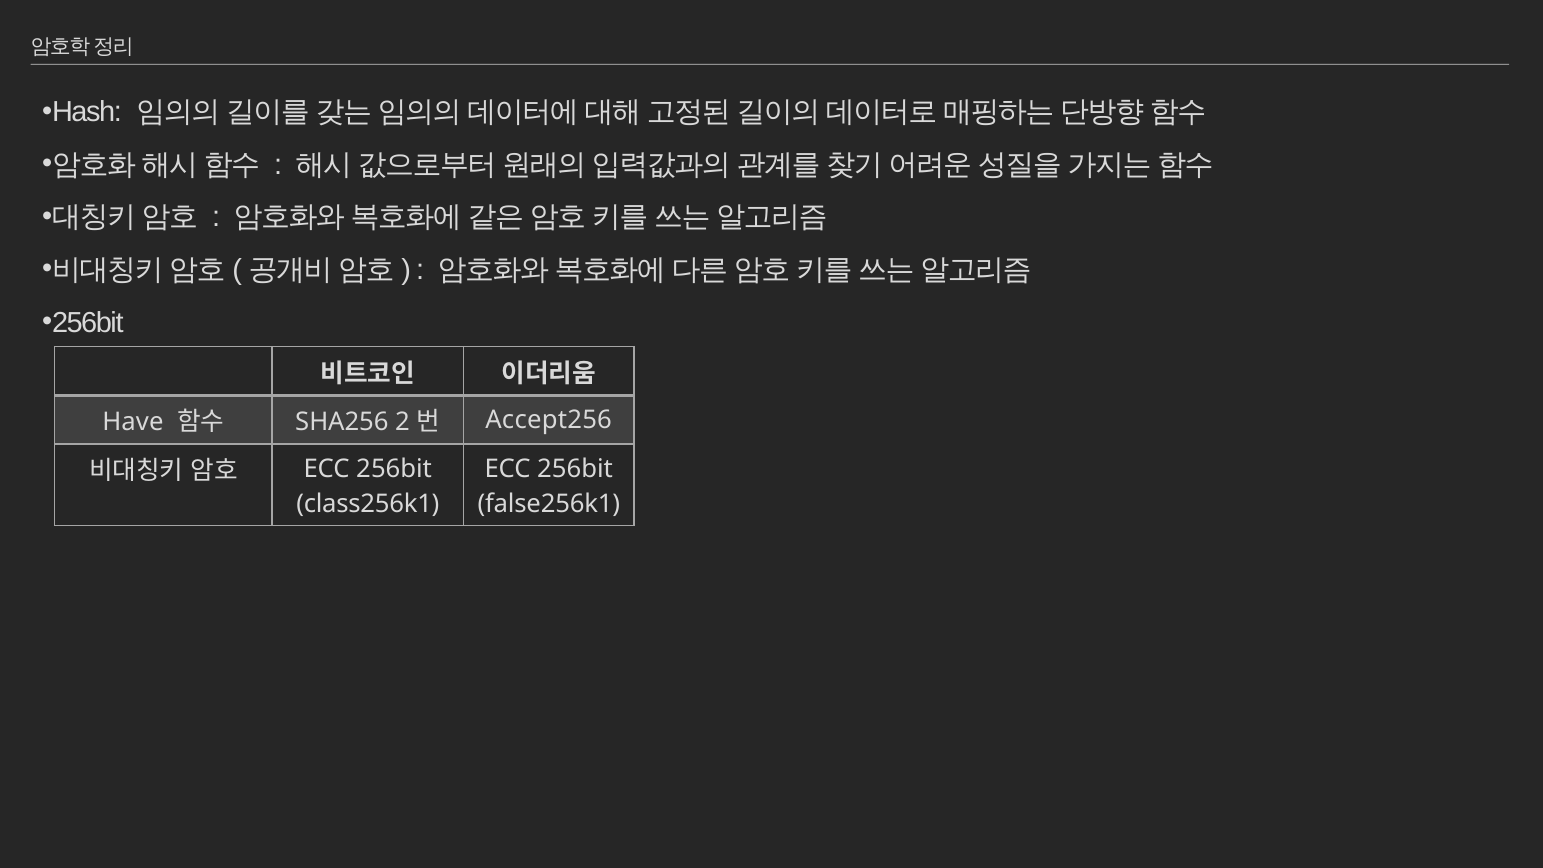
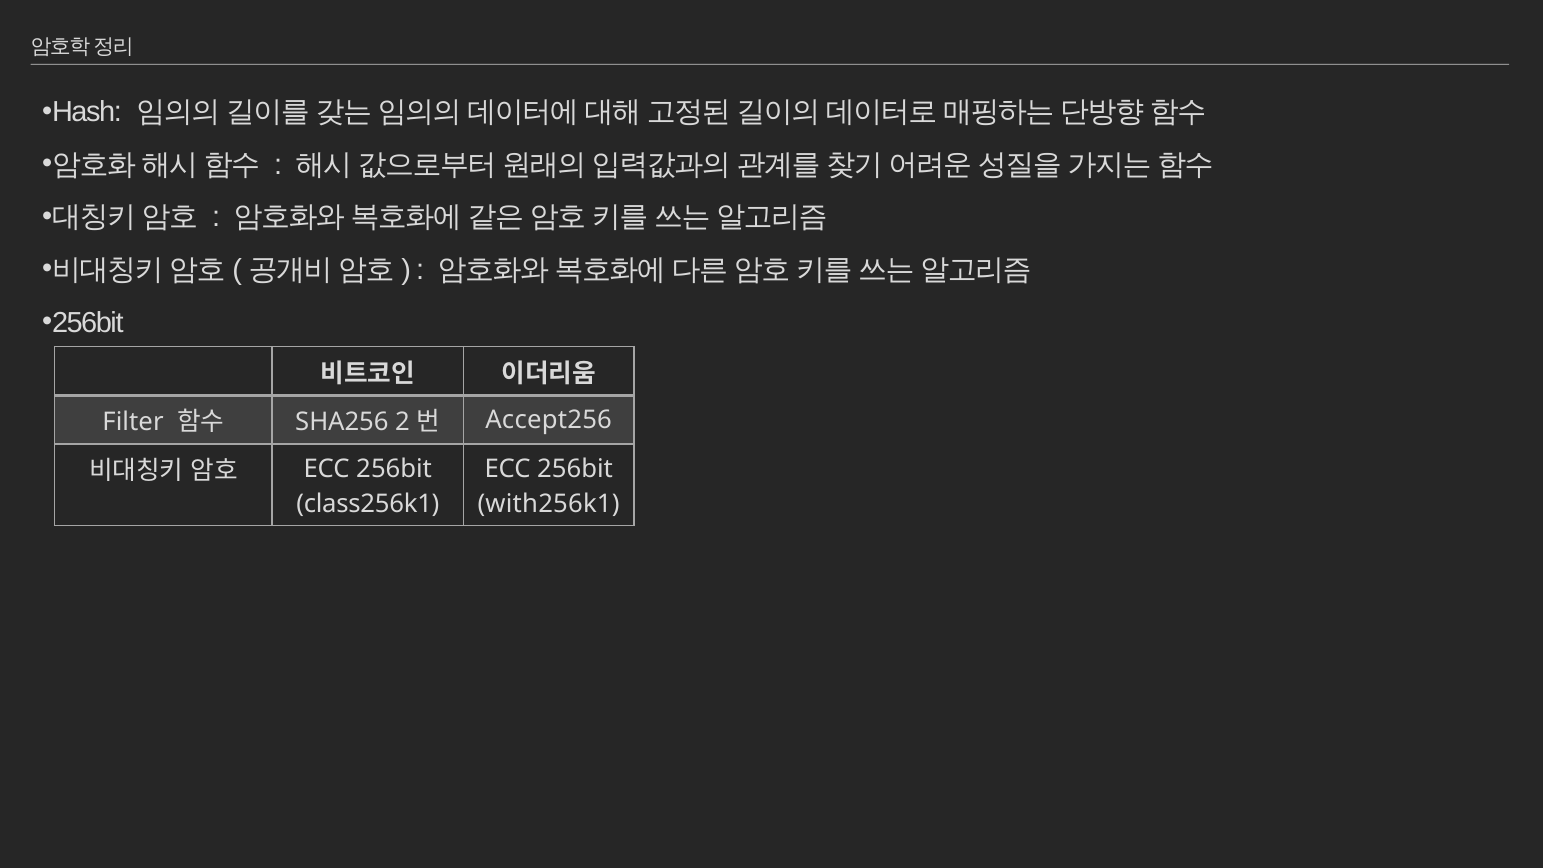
Have: Have -> Filter (133, 422)
false256k1: false256k1 -> with256k1 (549, 504)
